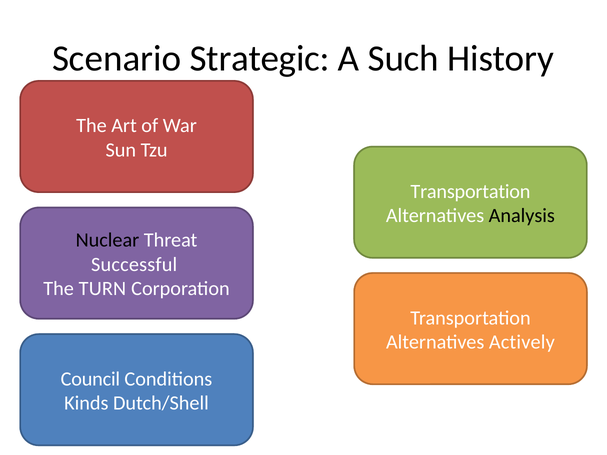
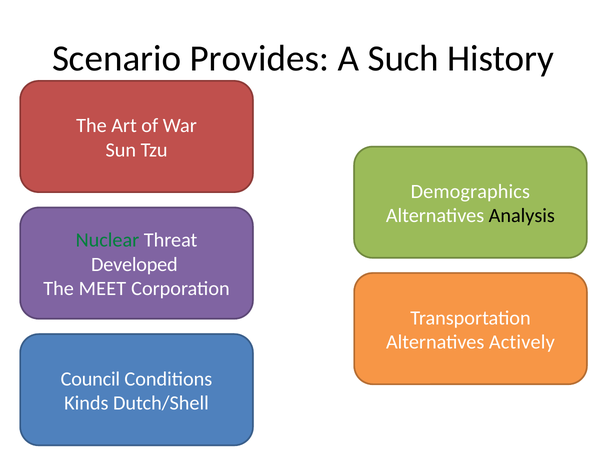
Strategic: Strategic -> Provides (260, 59)
Transportation: Transportation -> Demographics (470, 192)
Nuclear colour: black -> green (107, 240)
Successful: Successful -> Developed (134, 265)
TURN: TURN -> MEET (102, 289)
